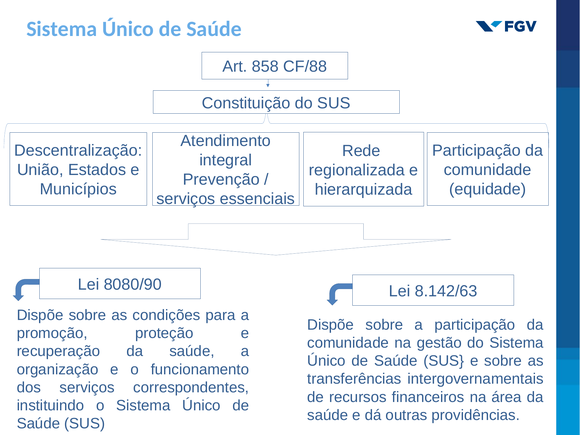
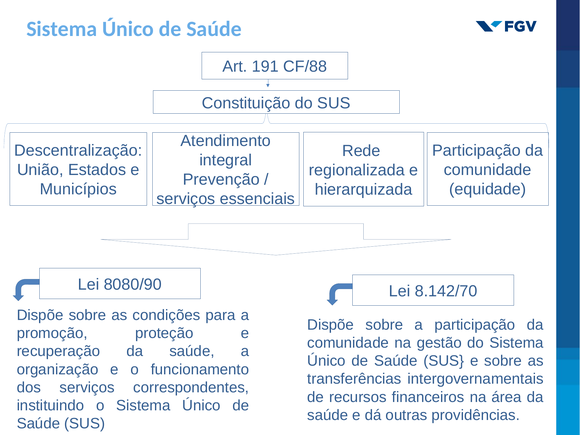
858: 858 -> 191 (265, 67)
8.142/63: 8.142/63 -> 8.142/70 (446, 291)
